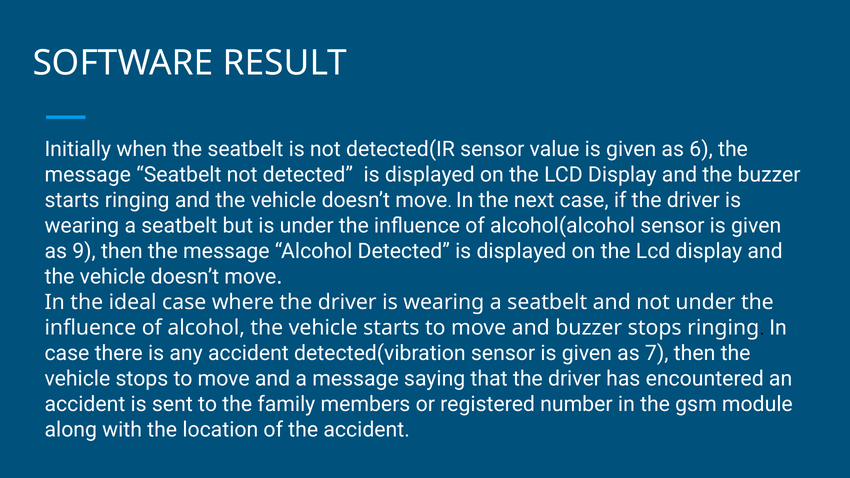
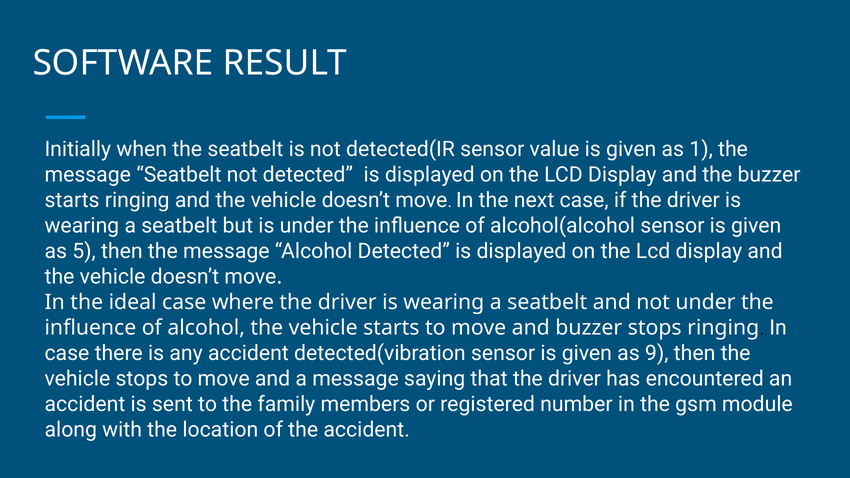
6: 6 -> 1 (701, 149)
9: 9 -> 5 (84, 251)
7: 7 -> 9 (657, 353)
